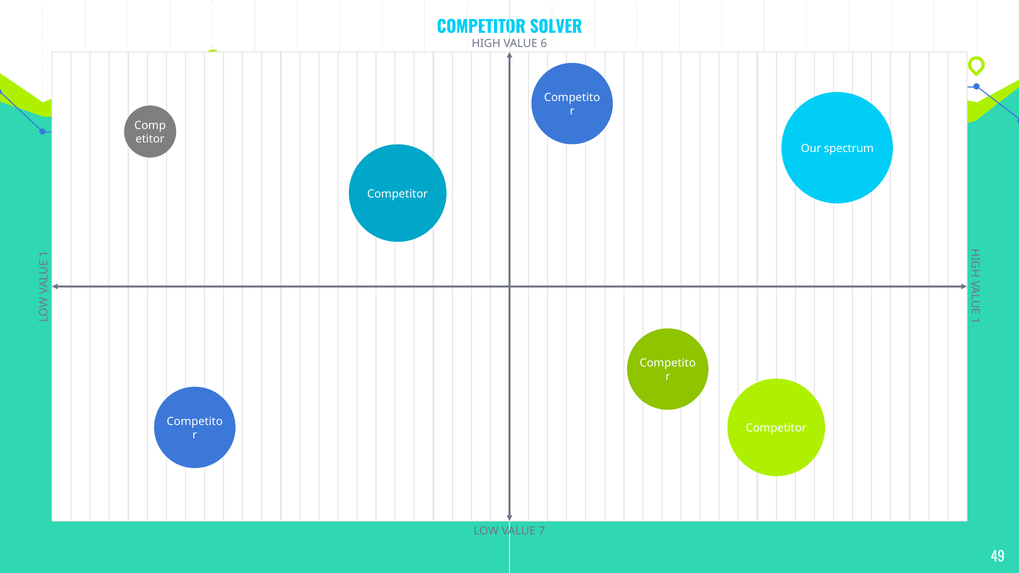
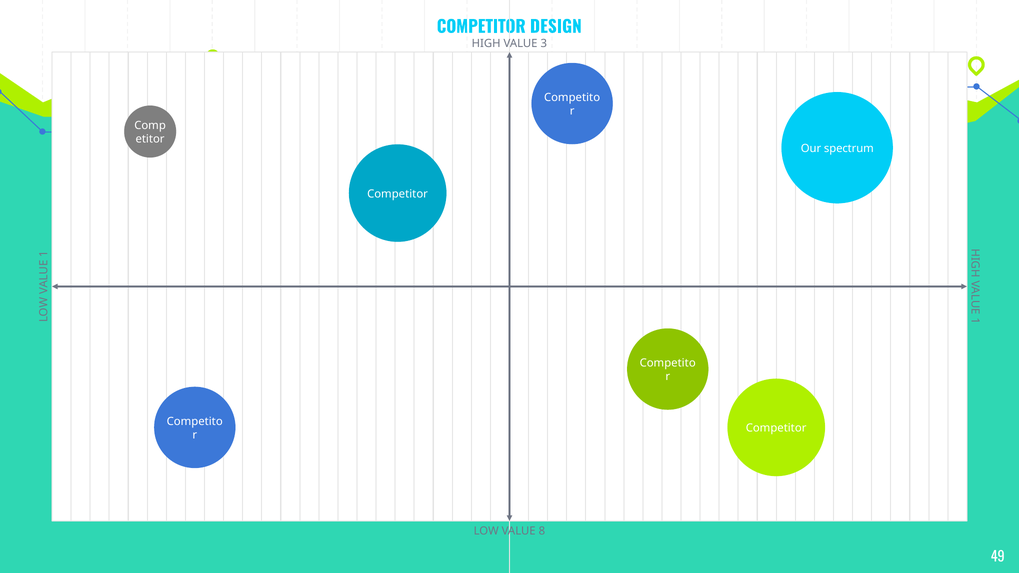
SOLVER: SOLVER -> DESIGN (556, 27)
6: 6 -> 3 (544, 44)
7: 7 -> 8 (542, 531)
